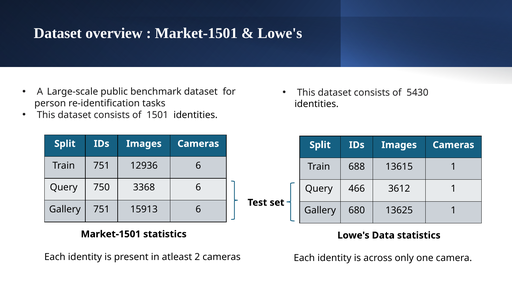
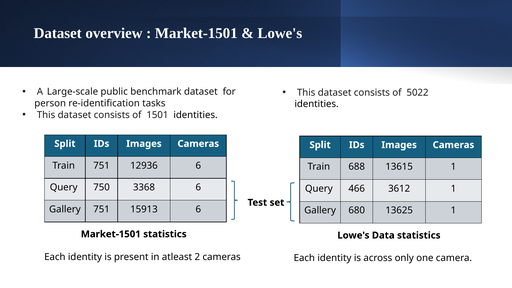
5430: 5430 -> 5022 (417, 93)
